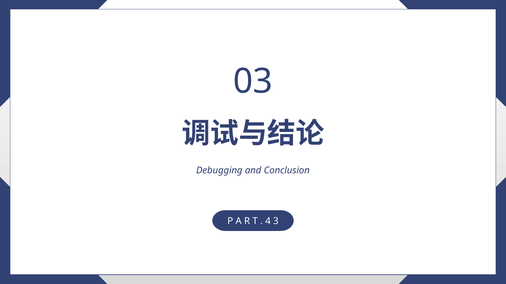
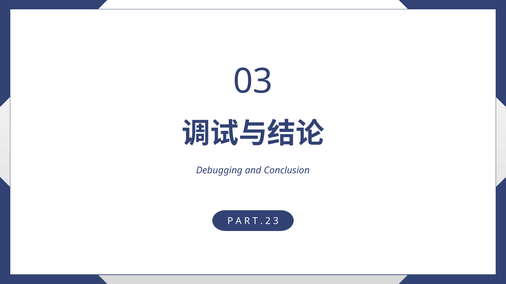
4: 4 -> 2 (268, 222)
